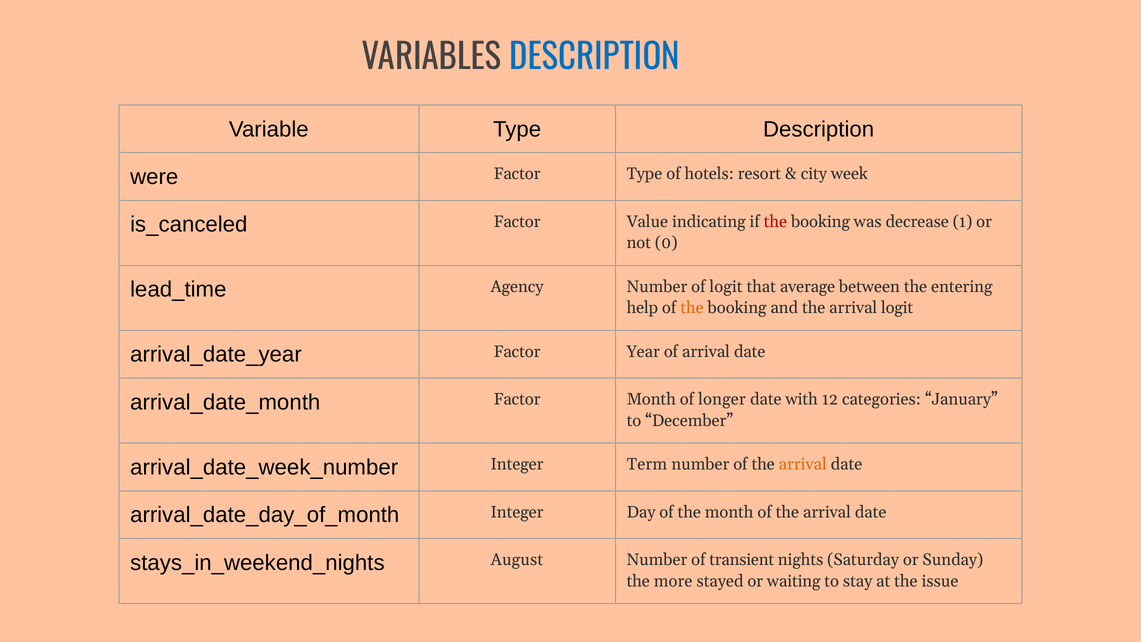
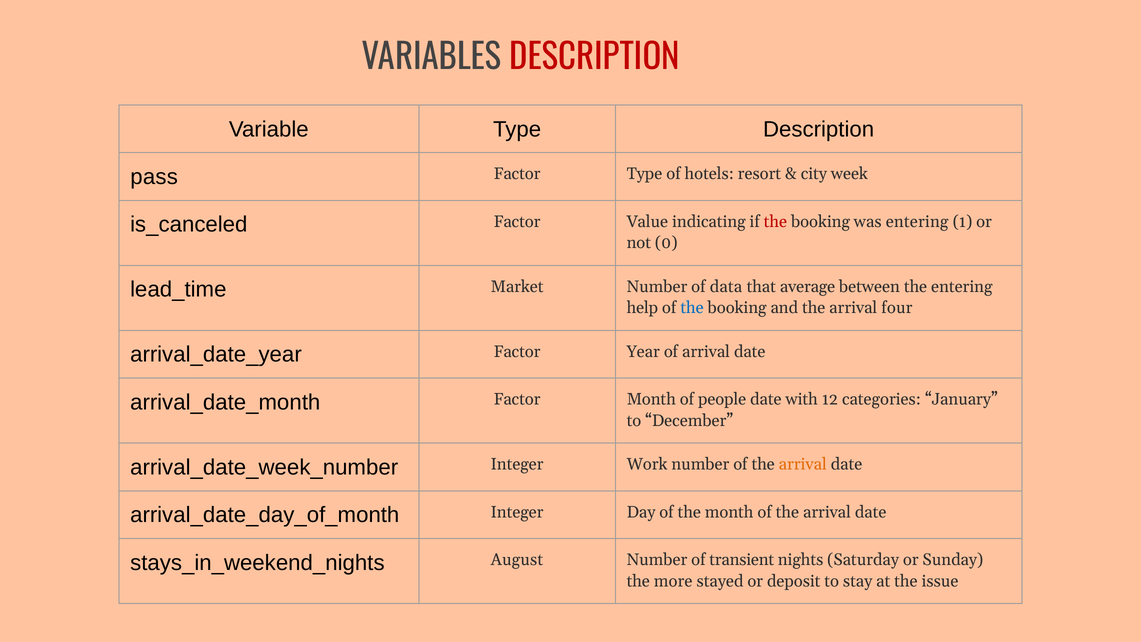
DESCRIPTION colour: blue -> red (595, 58)
were: were -> pass (154, 177)
was decrease: decrease -> entering (917, 222)
Agency: Agency -> Market (517, 287)
of logit: logit -> data (726, 287)
the colour: orange -> blue (692, 308)
arrival logit: logit -> four (897, 308)
longer: longer -> people (722, 399)
Term: Term -> Work (647, 464)
waiting: waiting -> deposit (794, 581)
